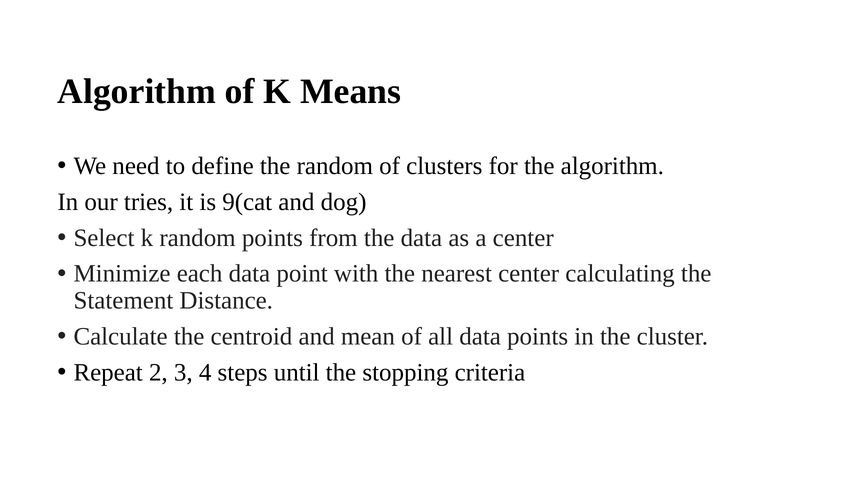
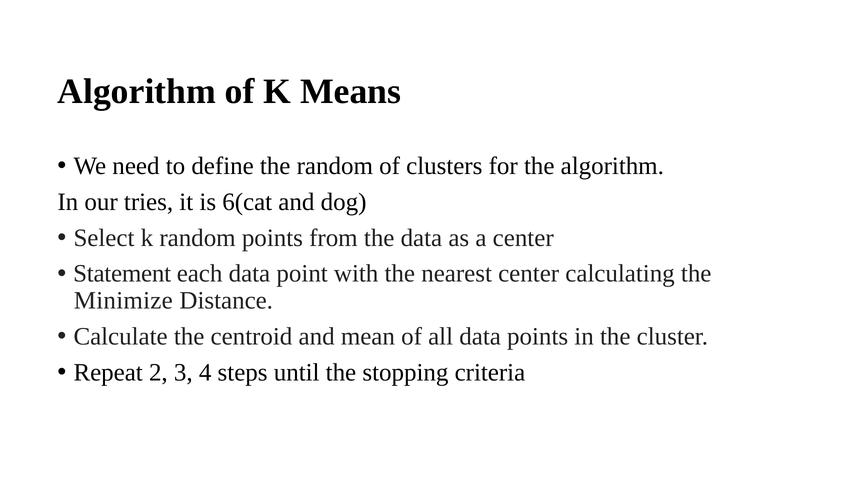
9(cat: 9(cat -> 6(cat (247, 202)
Minimize: Minimize -> Statement (122, 274)
Statement: Statement -> Minimize (123, 301)
